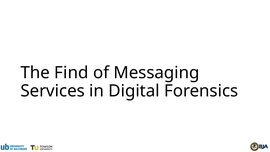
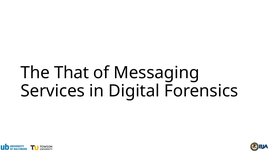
Find: Find -> That (72, 73)
